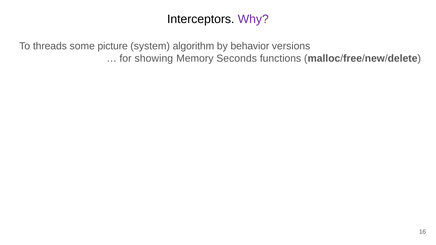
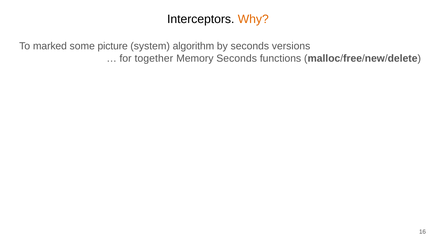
Why colour: purple -> orange (253, 19)
threads: threads -> marked (50, 46)
by behavior: behavior -> seconds (250, 46)
showing: showing -> together (154, 59)
